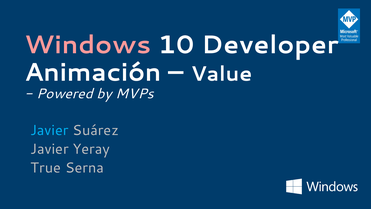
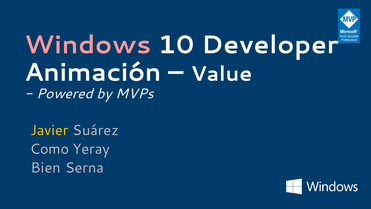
Javier colour: light blue -> yellow (49, 130)
Javier: Javier -> Como (50, 149)
True: True -> Bien (46, 168)
